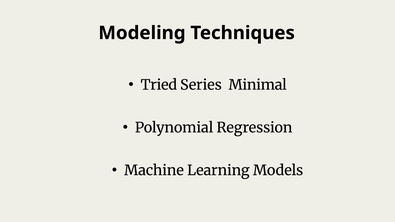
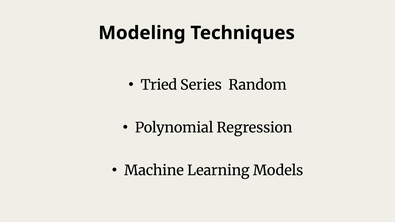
Minimal: Minimal -> Random (258, 85)
